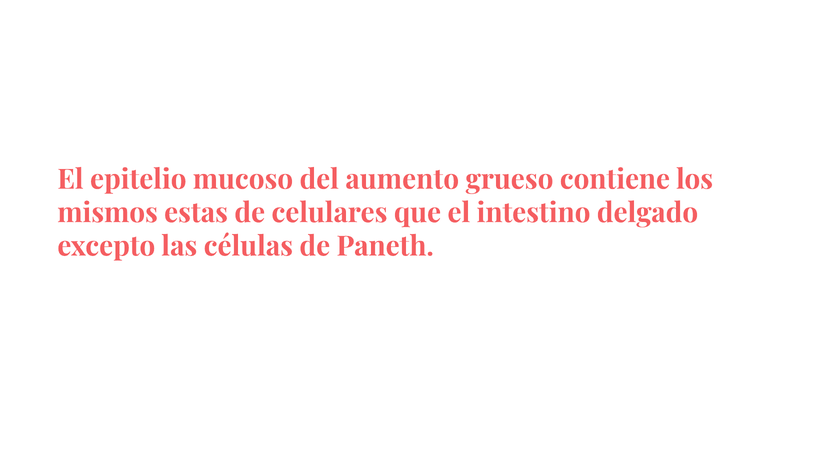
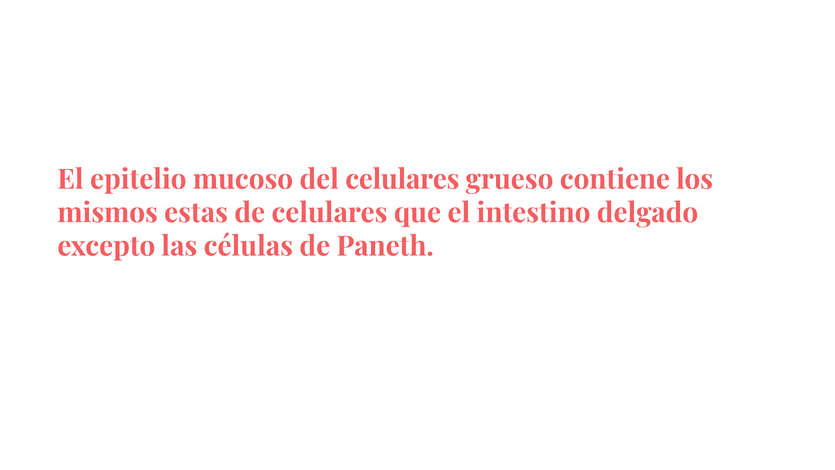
del aumento: aumento -> celulares (402, 179)
